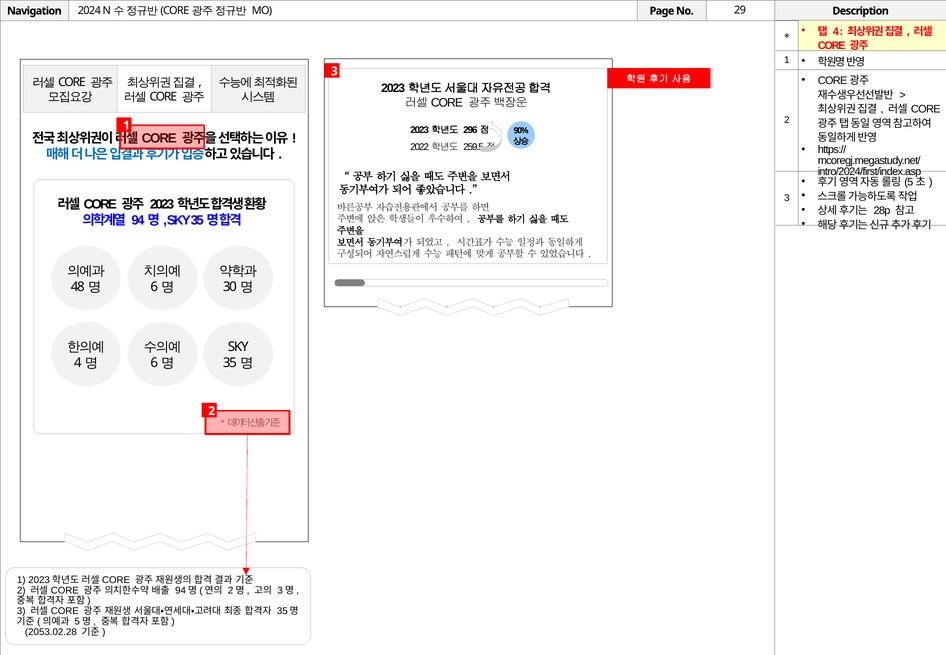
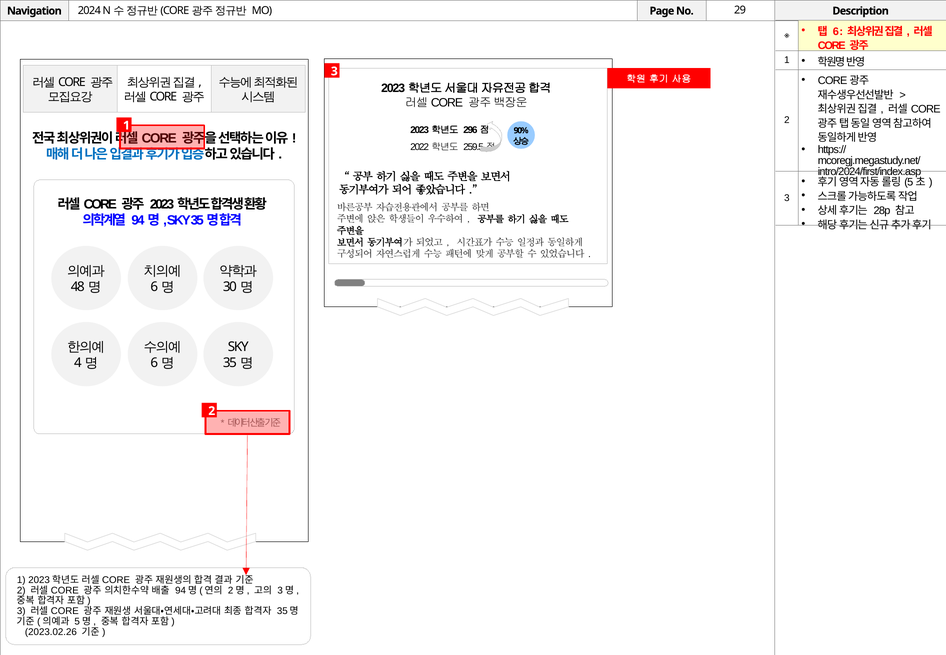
4: 4 -> 6 (836, 31)
2053.02.28: 2053.02.28 -> 2023.02.26 (51, 632)
